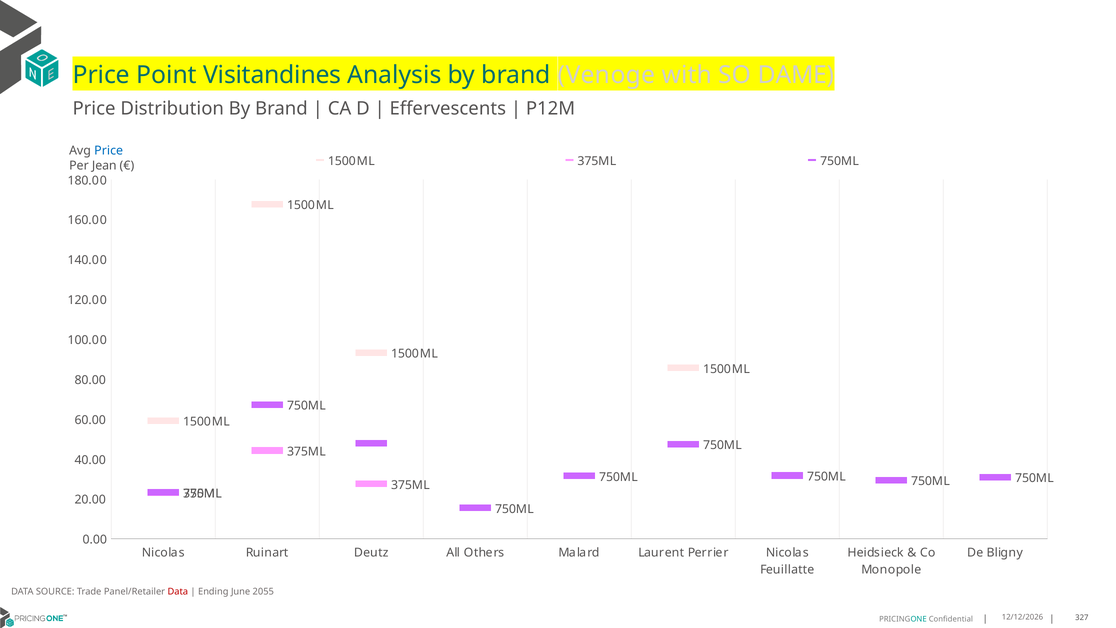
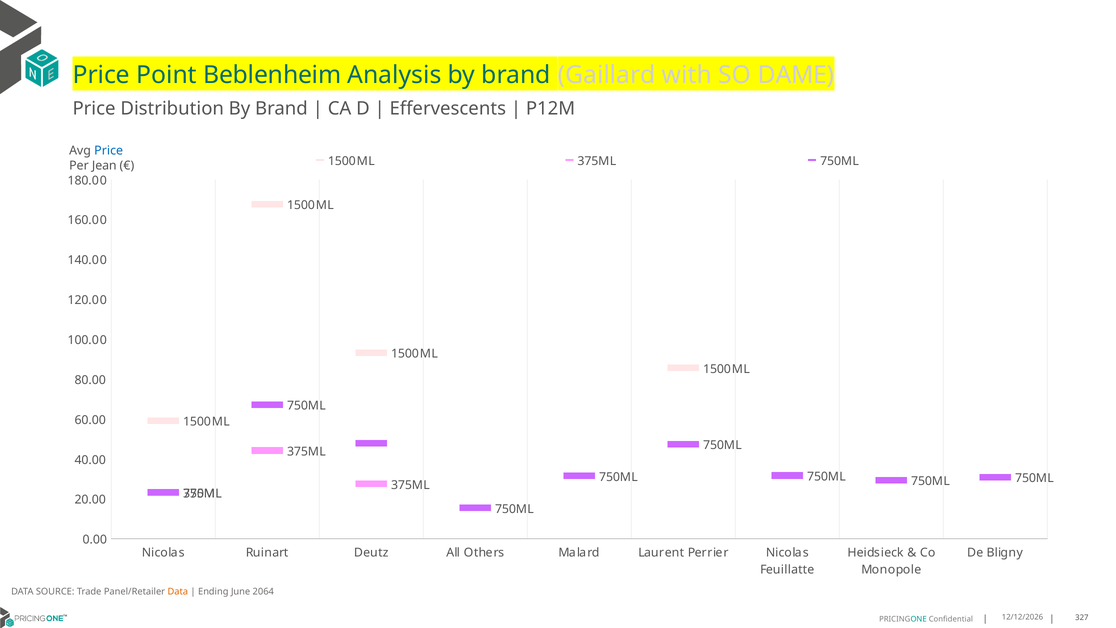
Visitandines: Visitandines -> Beblenheim (272, 75)
Venoge: Venoge -> Gaillard (607, 75)
Data colour: red -> orange (178, 591)
2055: 2055 -> 2064 (263, 591)
